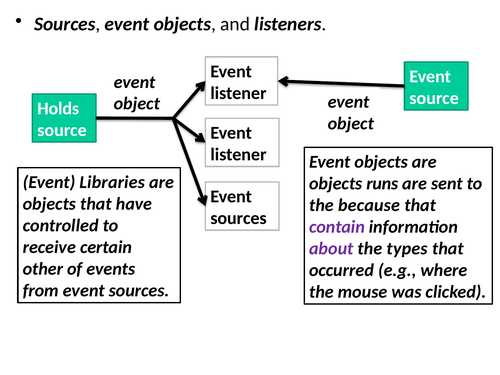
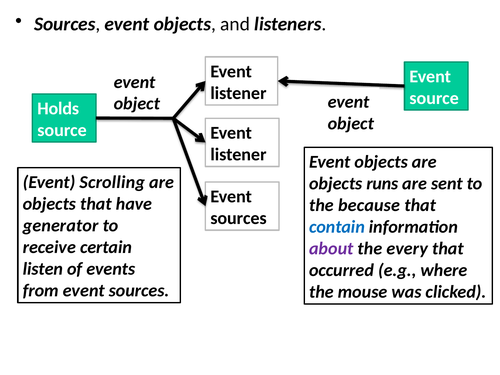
Libraries: Libraries -> Scrolling (112, 182)
controlled: controlled -> generator (61, 226)
contain colour: purple -> blue (337, 227)
types: types -> every (407, 249)
other: other -> listen (43, 269)
